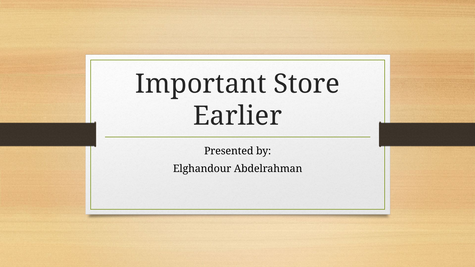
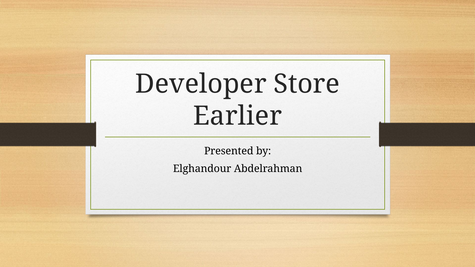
Important: Important -> Developer (201, 84)
